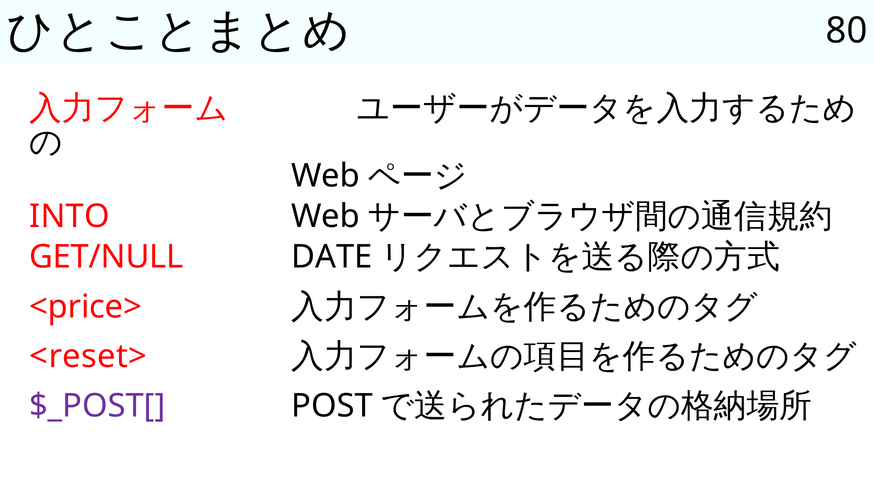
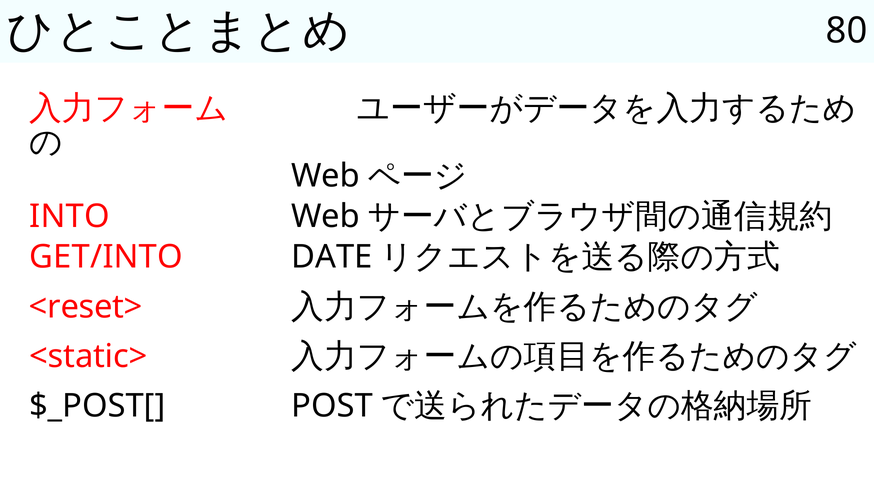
GET/NULL: GET/NULL -> GET/INTO (106, 257)
<price>: <price> -> <reset> (86, 307)
<reset>: <reset> -> <static> (88, 356)
$_POST[ colour: purple -> black (97, 406)
